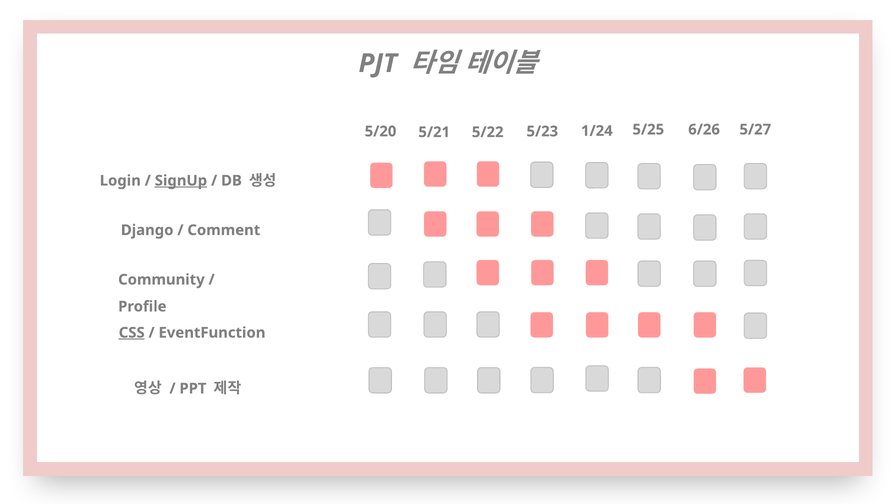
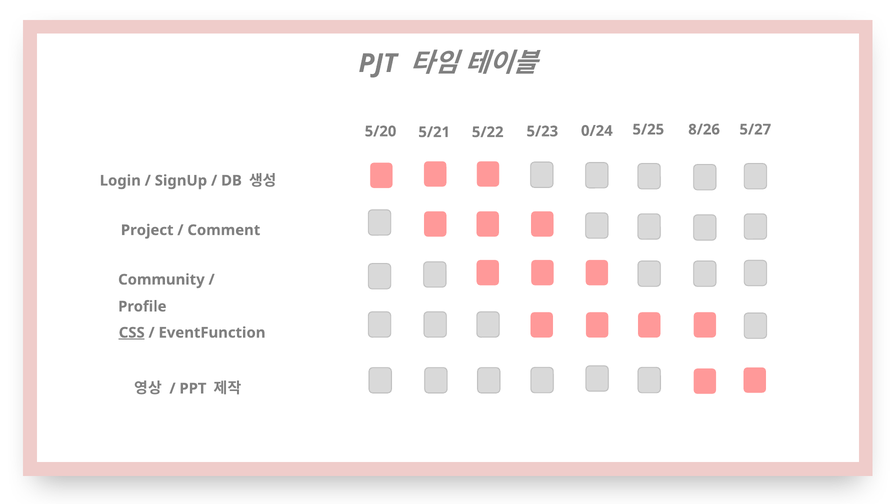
1/24: 1/24 -> 0/24 (597, 131)
6/26: 6/26 -> 8/26 (704, 130)
SignUp underline: present -> none (181, 181)
Django: Django -> Project (147, 230)
